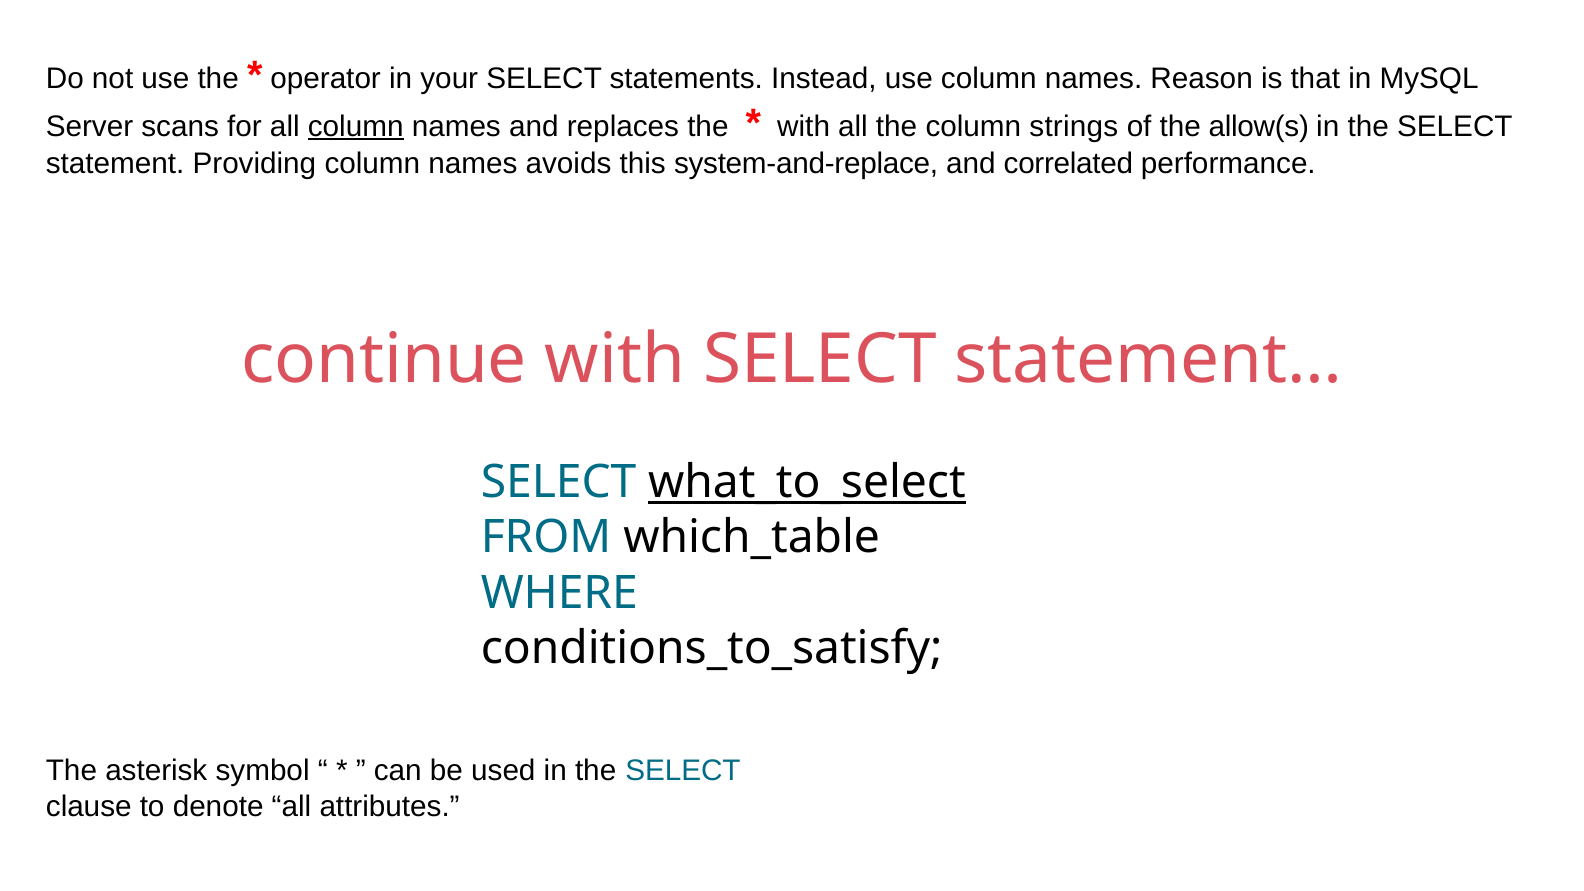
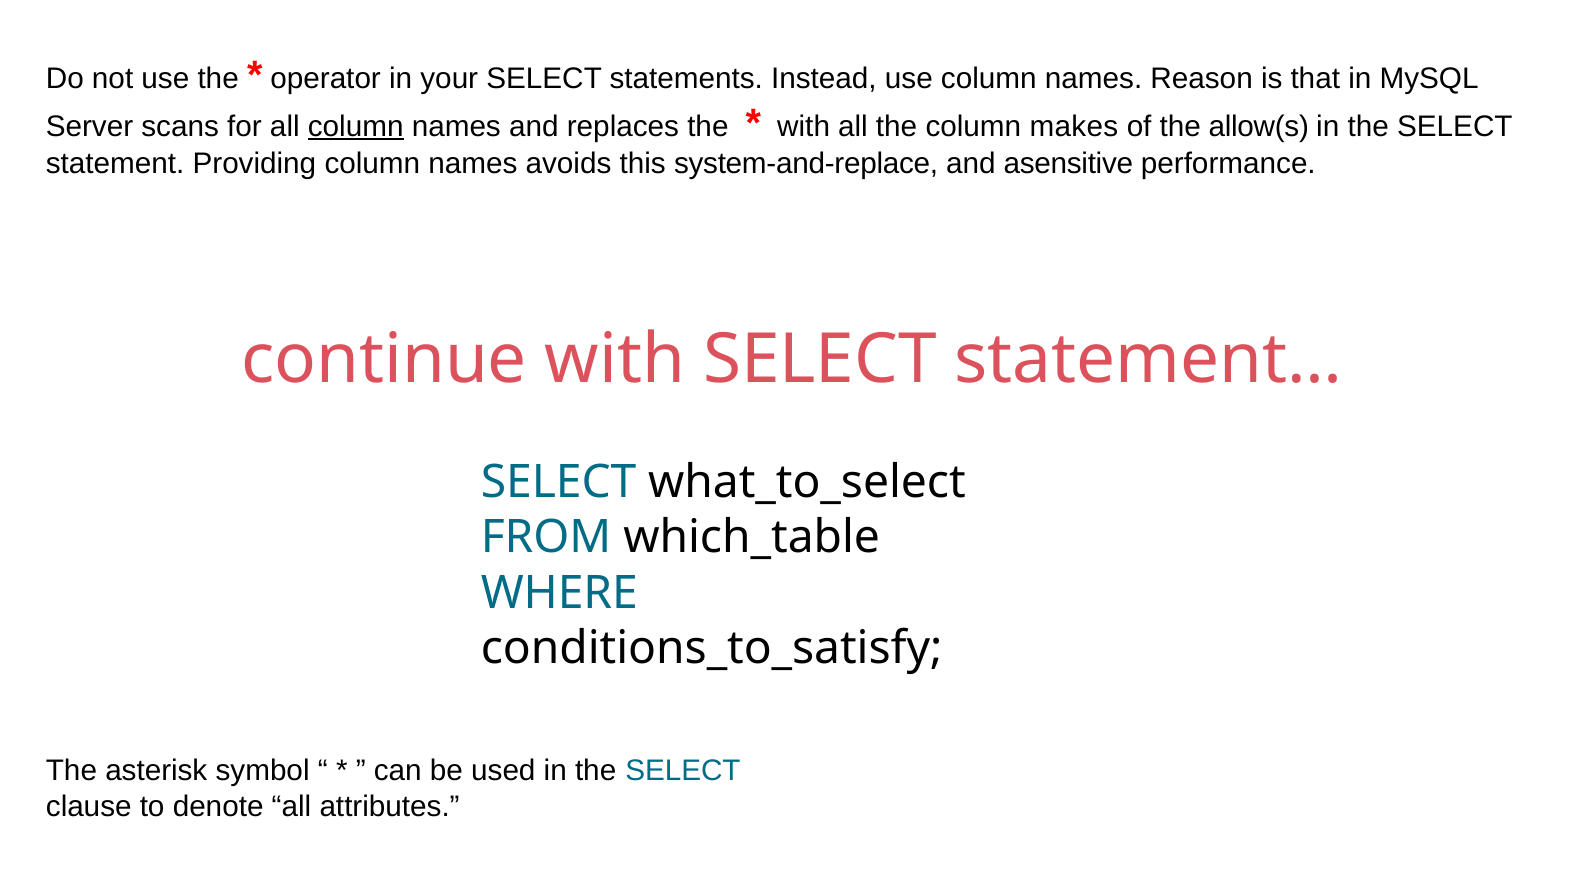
strings: strings -> makes (1074, 126)
correlated: correlated -> asensitive (1068, 164)
what_to_select underline: present -> none (807, 482)
